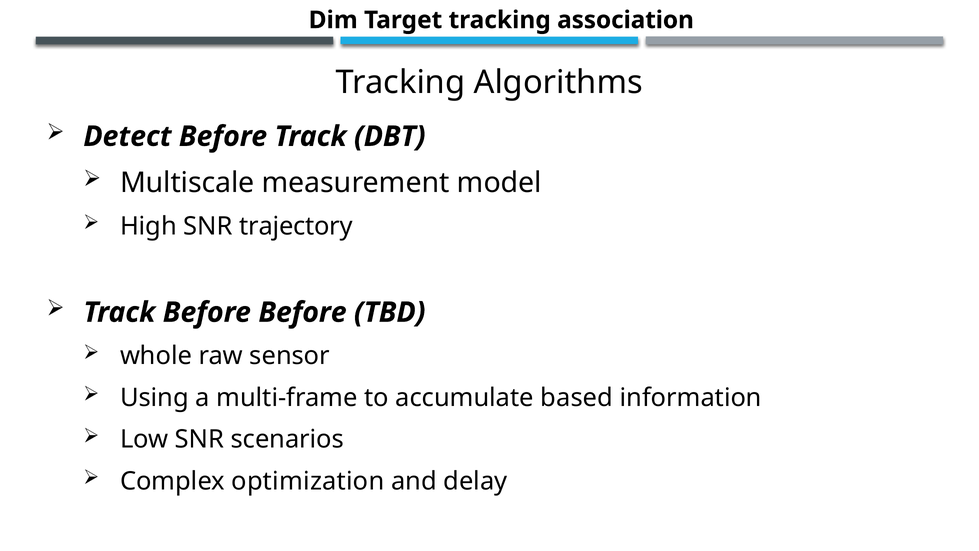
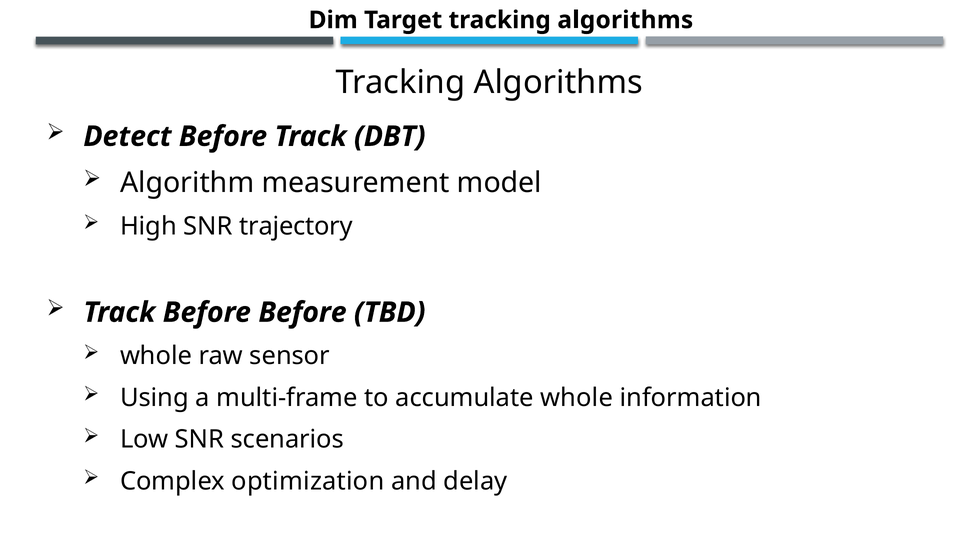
Target tracking association: association -> algorithms (625, 20)
Multiscale: Multiscale -> Algorithm (187, 183)
accumulate based: based -> whole (577, 398)
